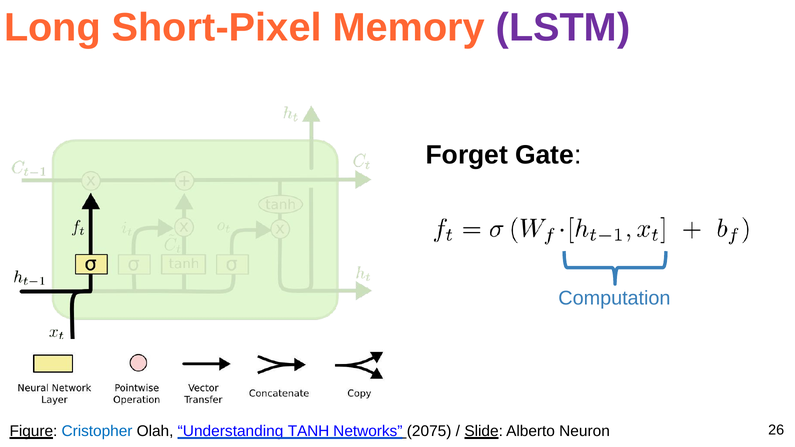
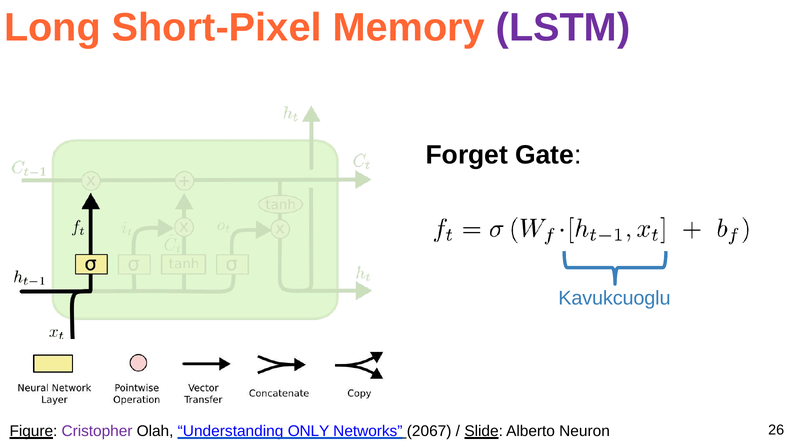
Computation: Computation -> Kavukcuoglu (614, 298)
Cristopher colour: blue -> purple (97, 431)
TANH: TANH -> ONLY (309, 431)
2075: 2075 -> 2067 (429, 431)
